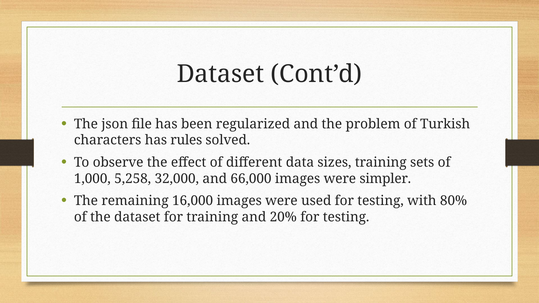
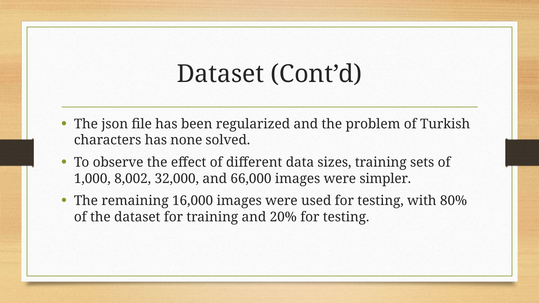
rules: rules -> none (186, 140)
5,258: 5,258 -> 8,002 (133, 179)
